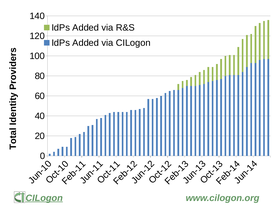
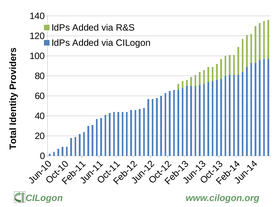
CILogon underline: present -> none (44, 198)
